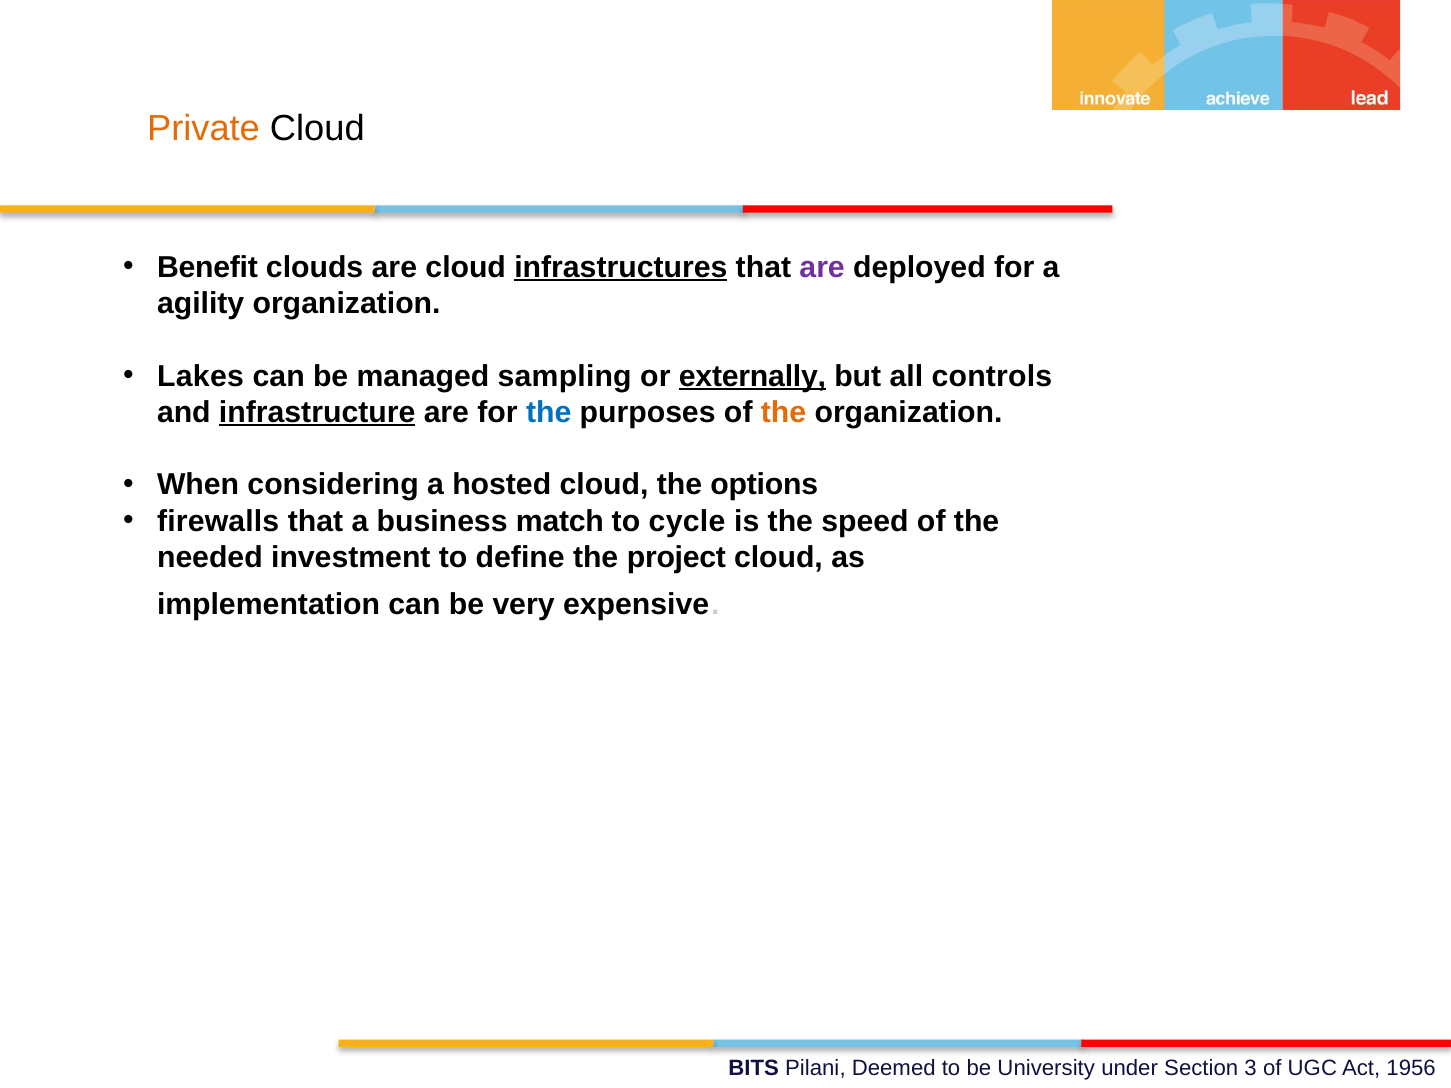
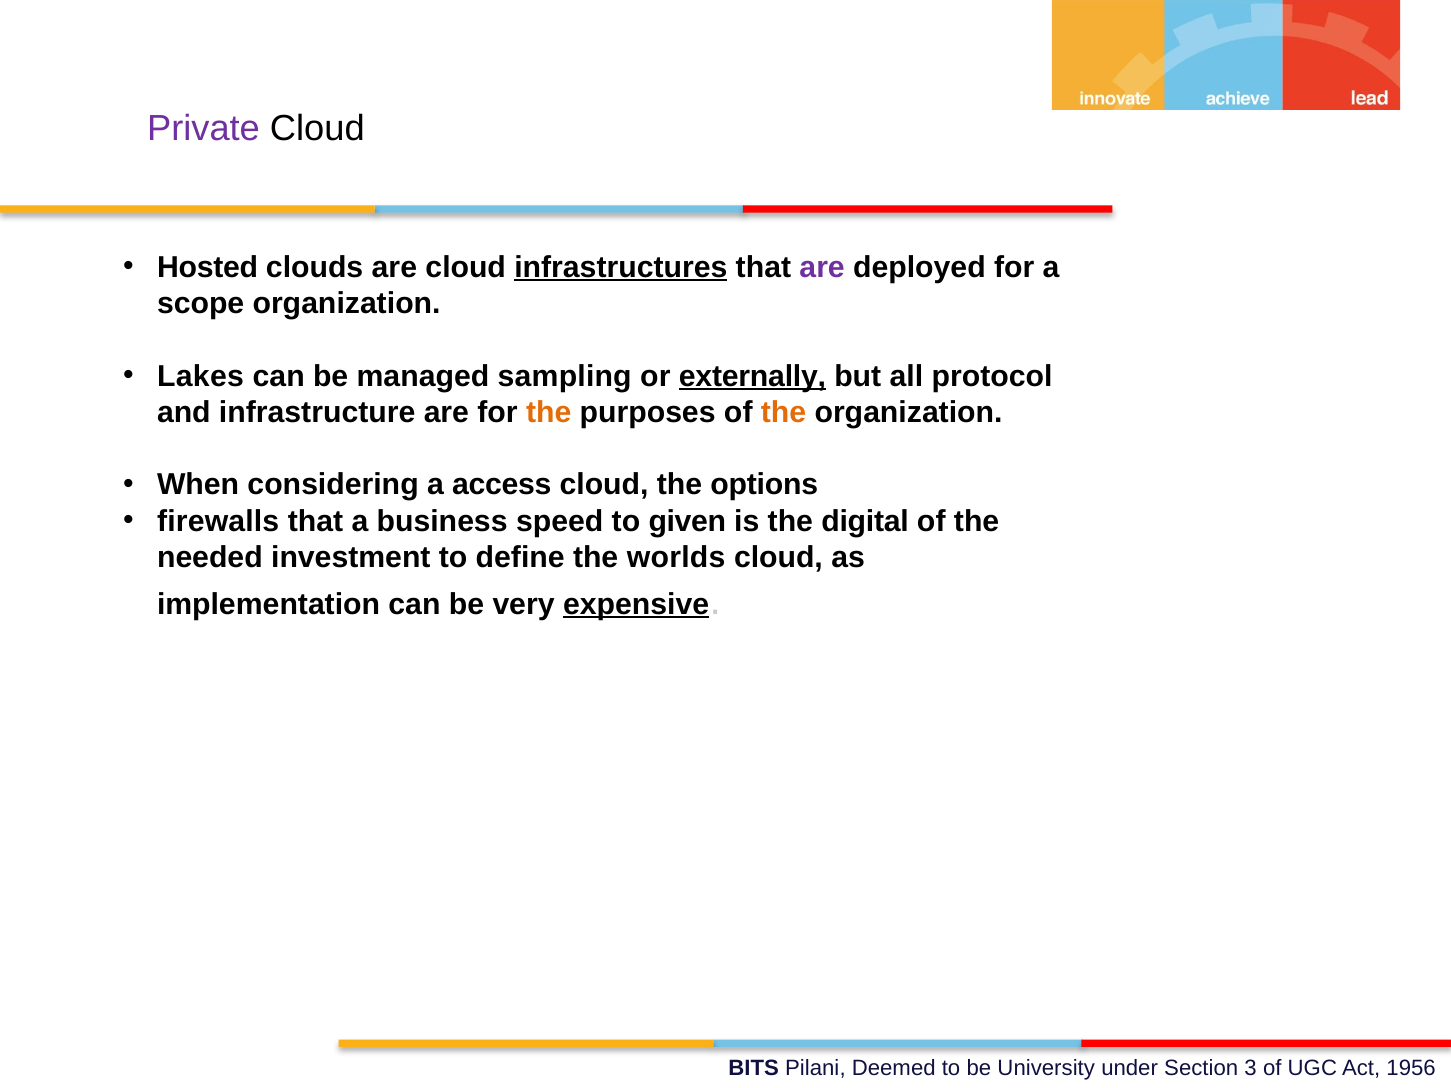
Private colour: orange -> purple (204, 128)
Benefit: Benefit -> Hosted (208, 267)
agility: agility -> scope (201, 304)
controls: controls -> protocol (992, 376)
infrastructure underline: present -> none (317, 412)
the colour: blue -> orange (549, 412)
hosted: hosted -> access (502, 485)
match: match -> speed (560, 521)
cycle: cycle -> given (687, 521)
speed: speed -> digital (865, 521)
project: project -> worlds (676, 558)
expensive underline: none -> present (636, 604)
